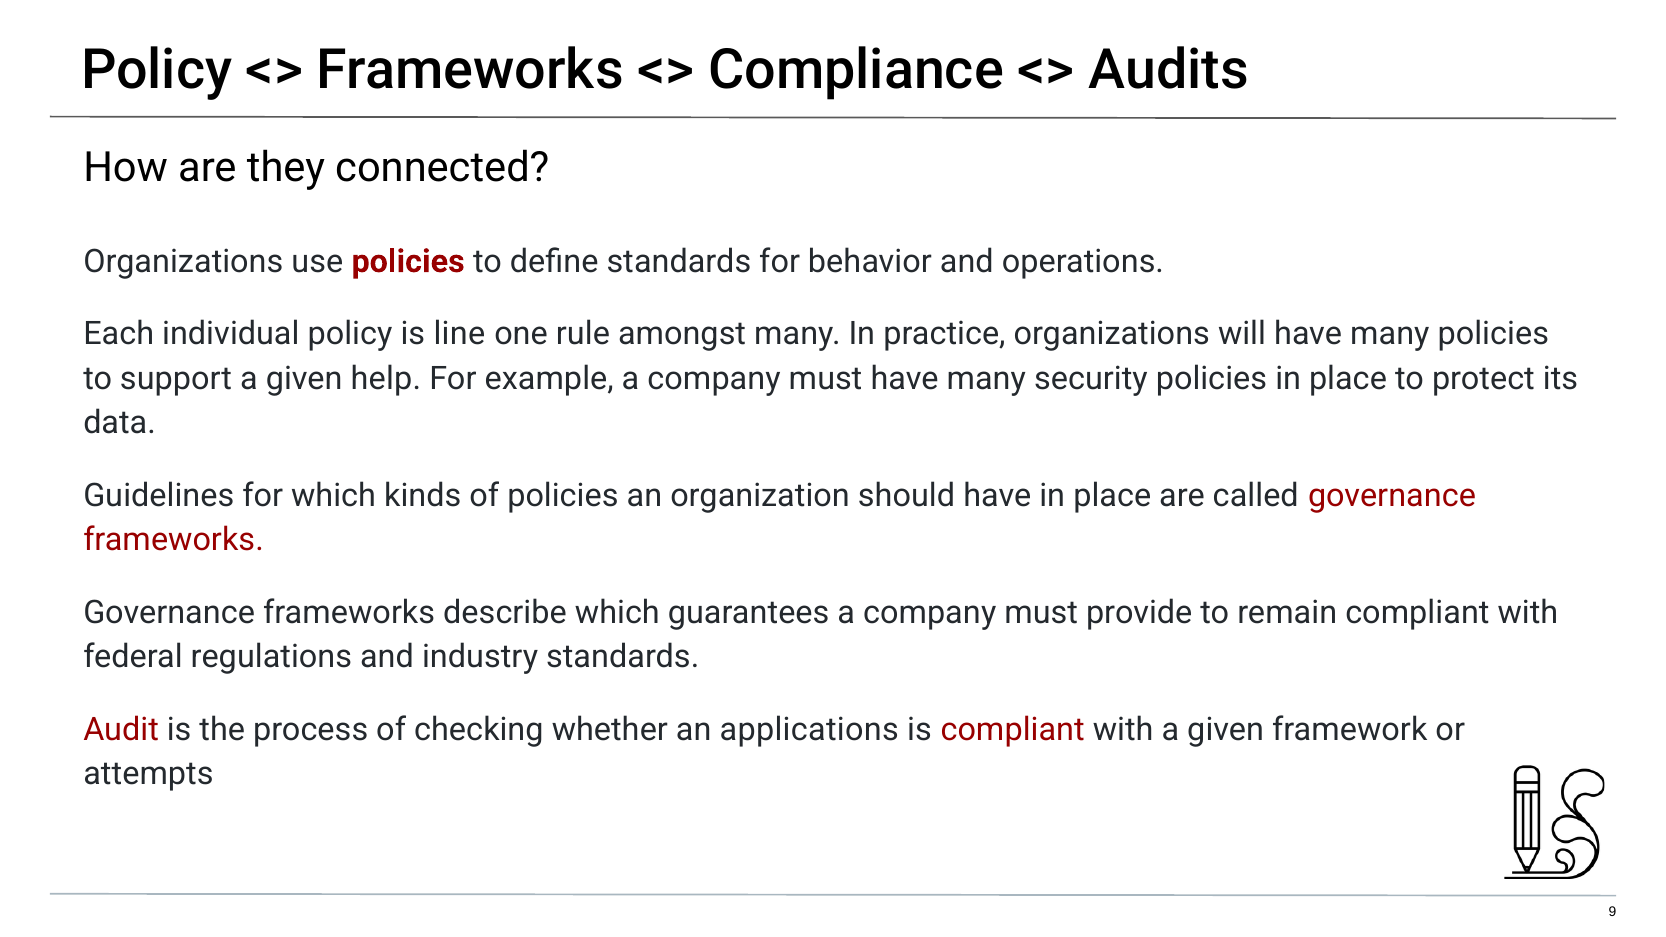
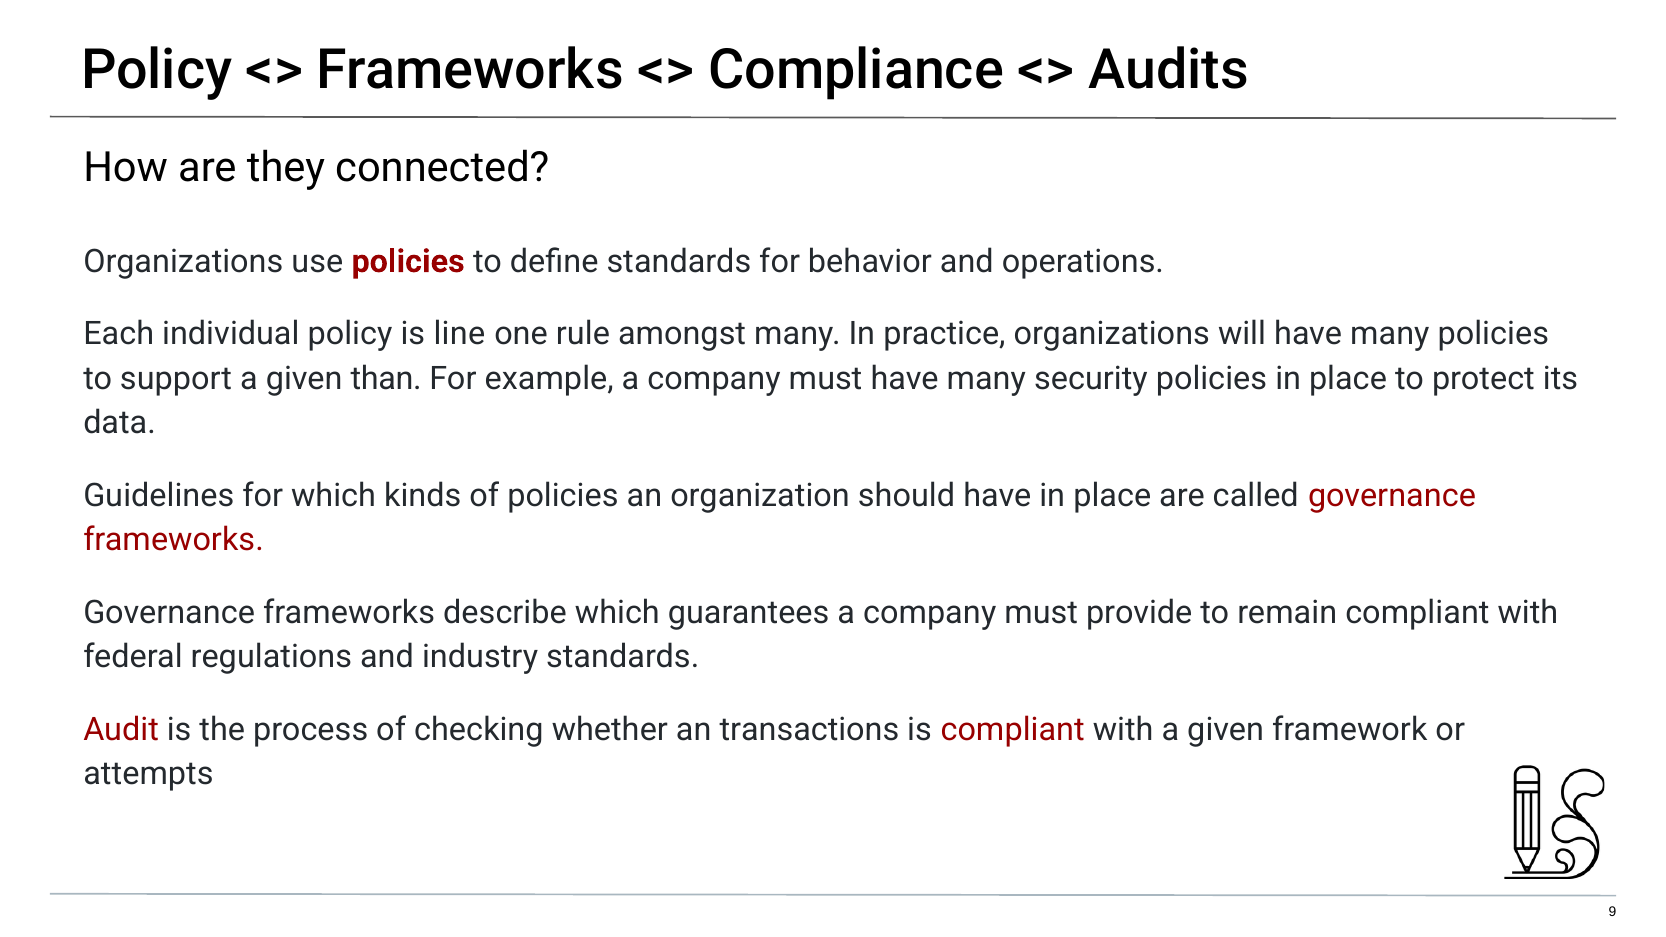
help: help -> than (386, 379)
applications: applications -> transactions (809, 730)
